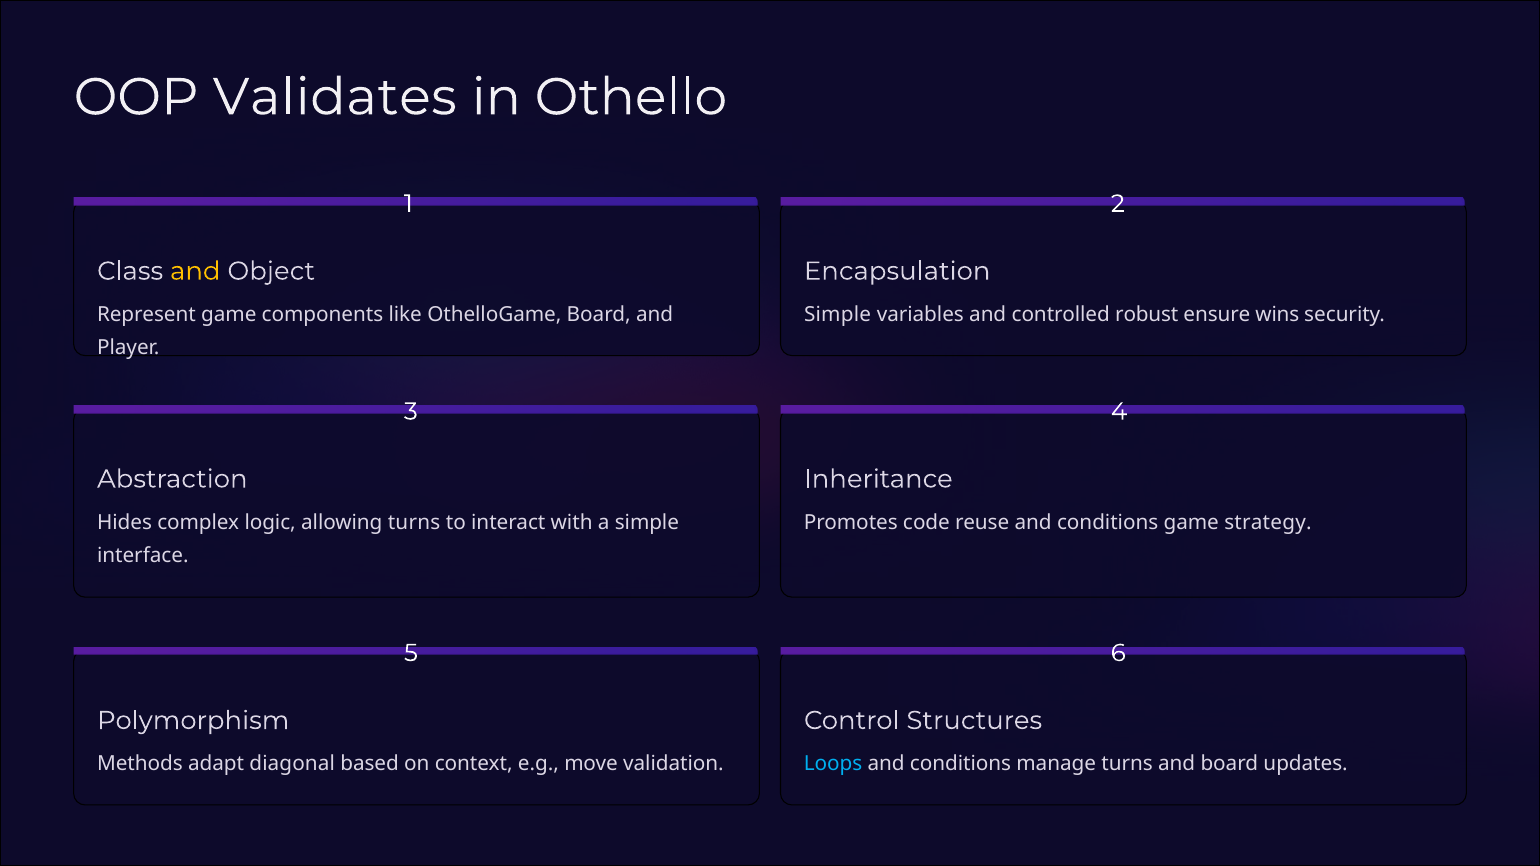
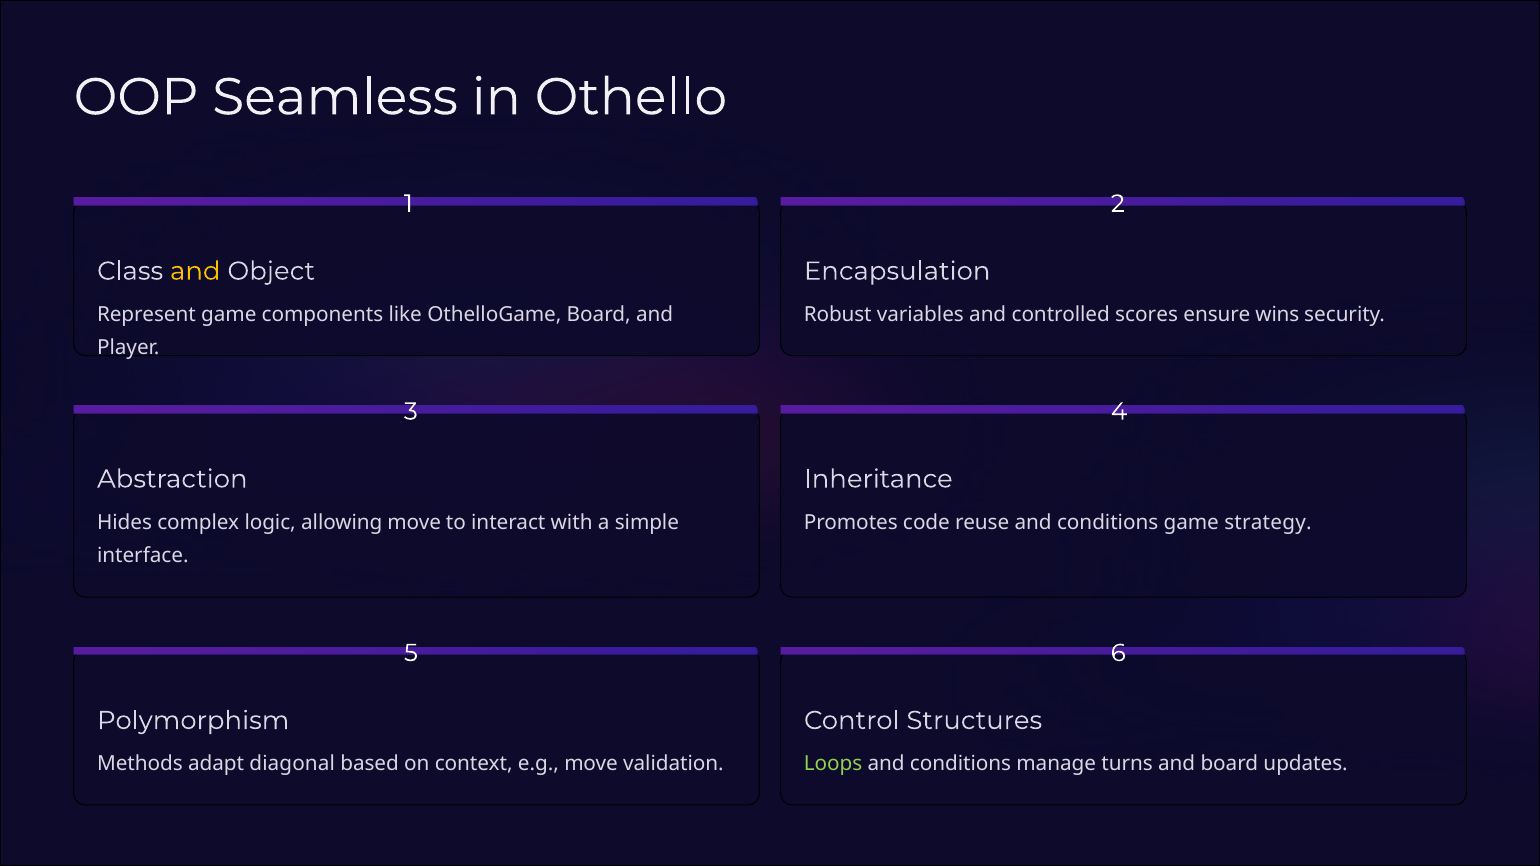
Validates: Validates -> Seamless (335, 97)
Simple: Simple -> Robust (838, 315)
robust: robust -> scores (1147, 315)
allowing turns: turns -> move (414, 522)
Loops colour: light blue -> light green (833, 764)
